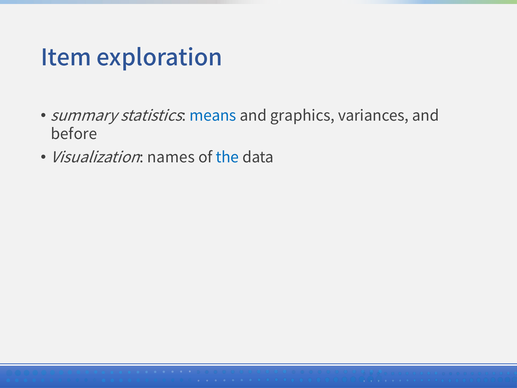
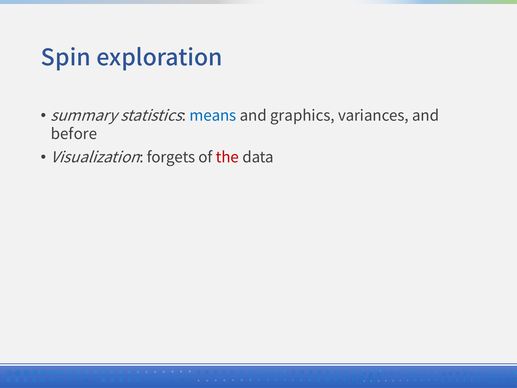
Item: Item -> Spin (66, 58)
names: names -> forgets (171, 157)
the colour: blue -> red (227, 157)
